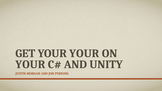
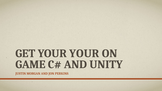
YOUR: YOUR -> GAME (30, 64)
